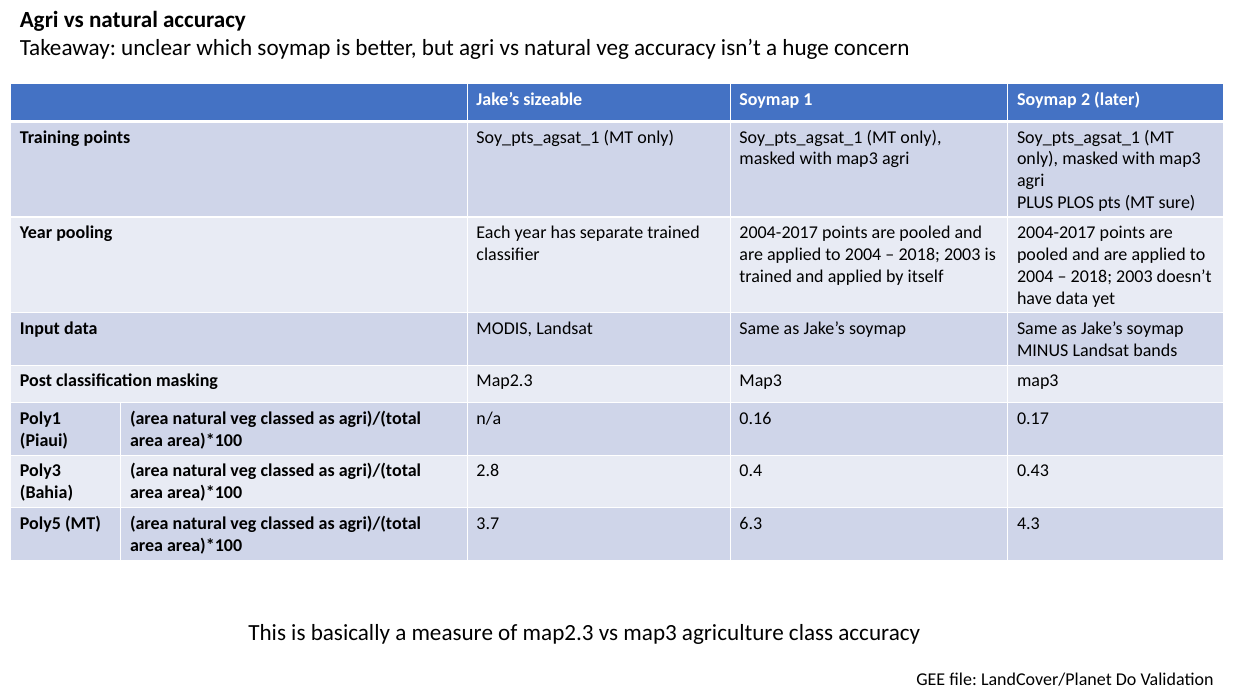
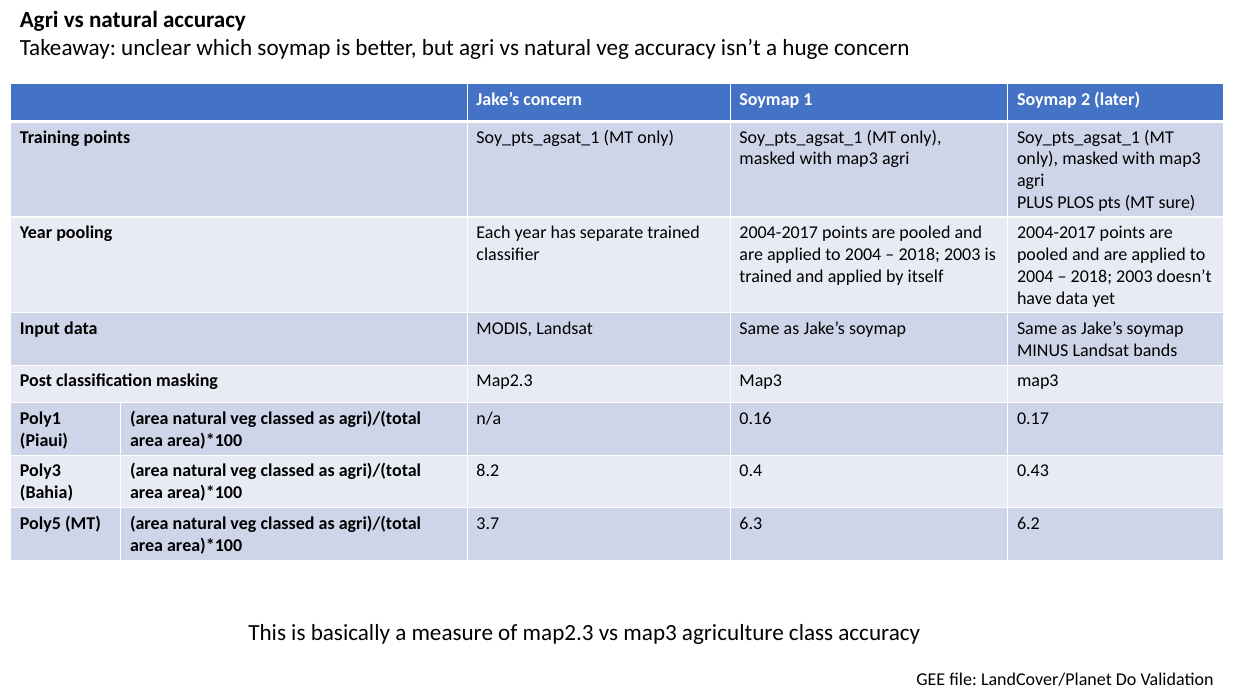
Jake’s sizeable: sizeable -> concern (553, 100)
2.8: 2.8 -> 8.2 (488, 471)
4.3: 4.3 -> 6.2 (1028, 524)
